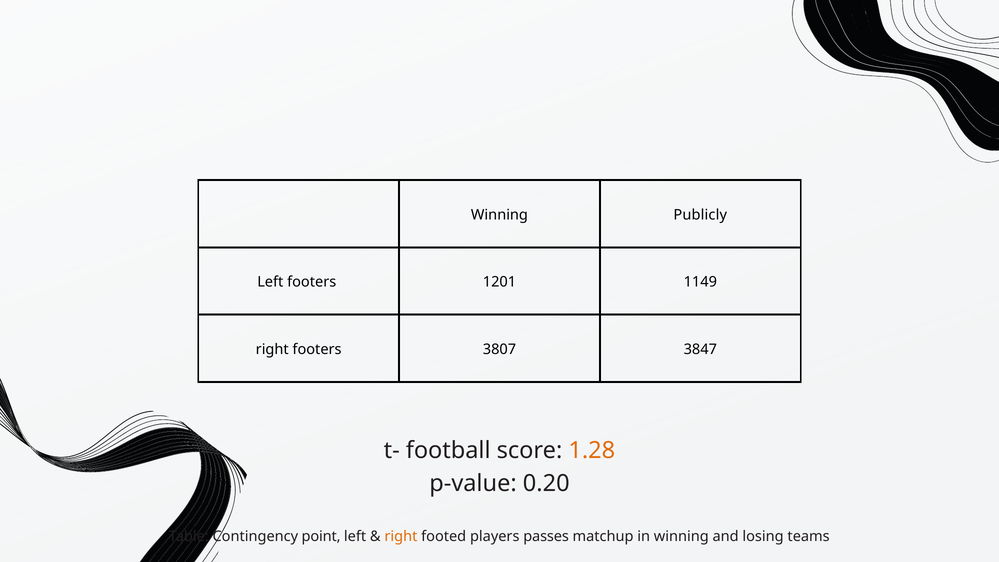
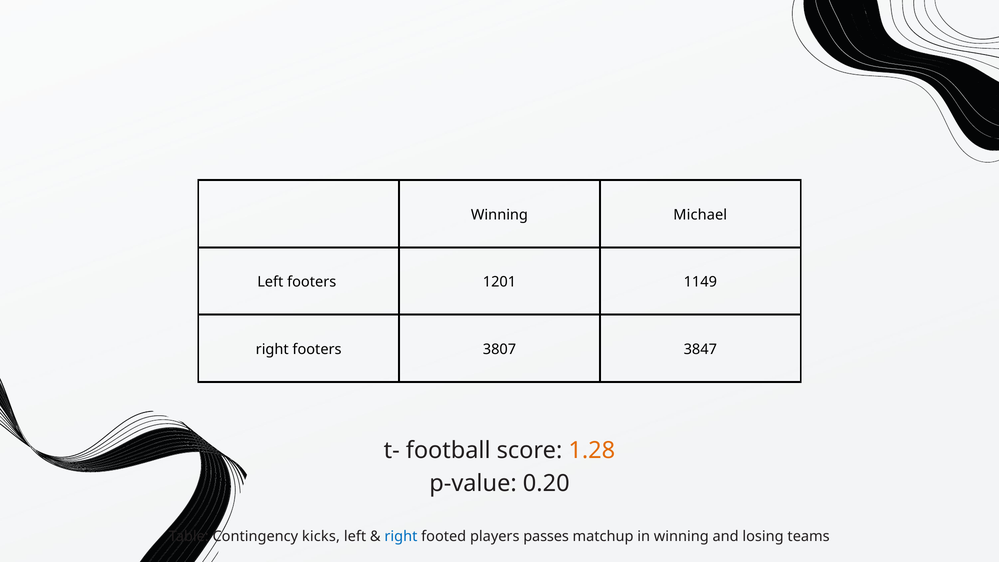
Publicly: Publicly -> Michael (700, 215)
point: point -> kicks (321, 536)
right colour: orange -> blue (401, 536)
